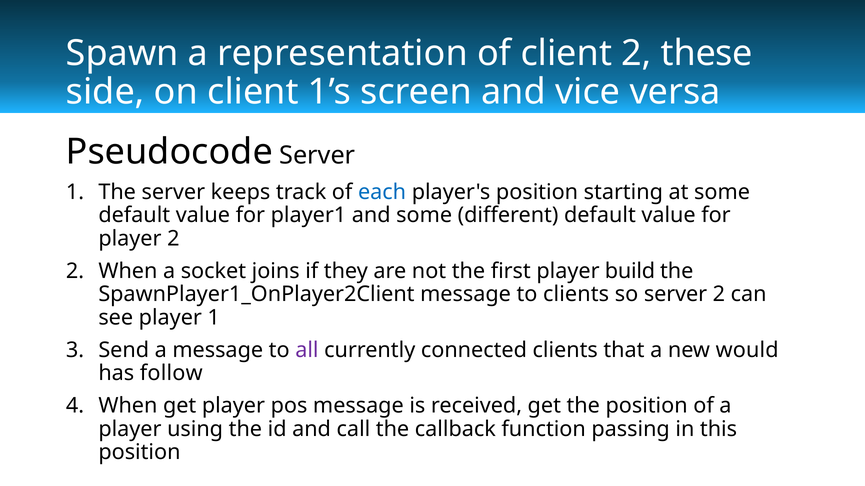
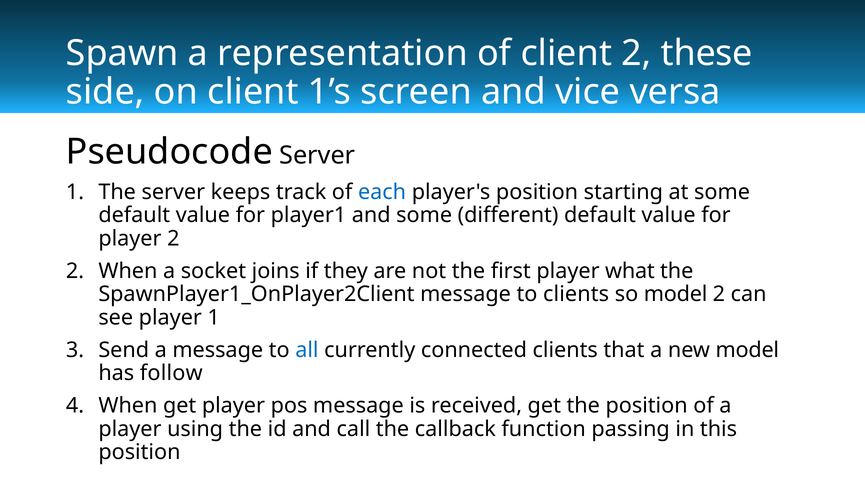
build: build -> what (630, 271)
so server: server -> model (676, 295)
all colour: purple -> blue (307, 350)
new would: would -> model (747, 350)
